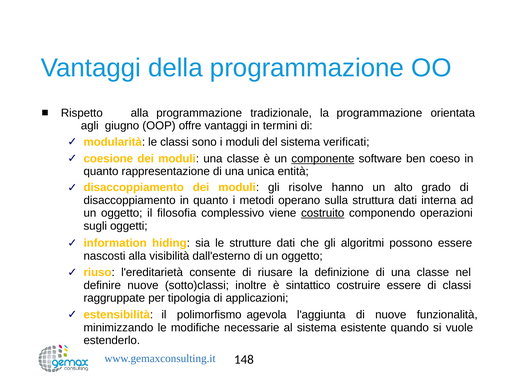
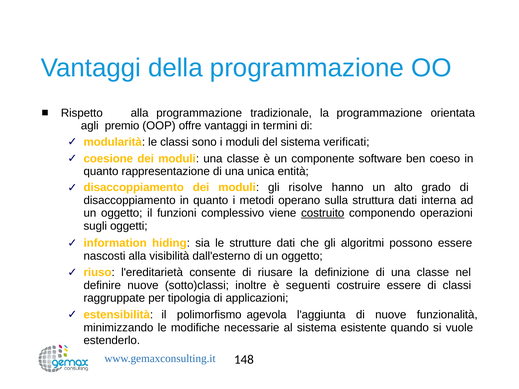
giugno: giugno -> premio (122, 126)
componente underline: present -> none (323, 159)
filosofia: filosofia -> funzioni (177, 213)
sintattico: sintattico -> seguenti (308, 285)
